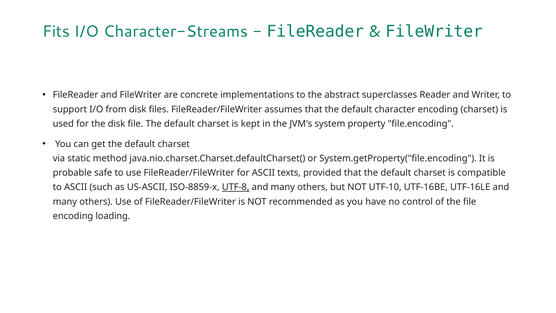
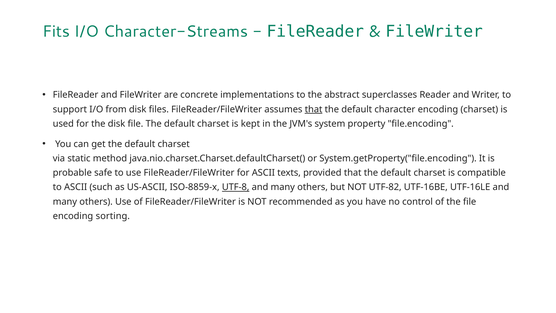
that underline: none -> present (314, 109)
UTF-10: UTF-10 -> UTF-82 (385, 187)
loading: loading -> sorting (113, 216)
